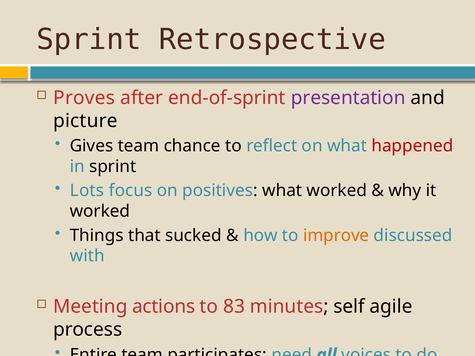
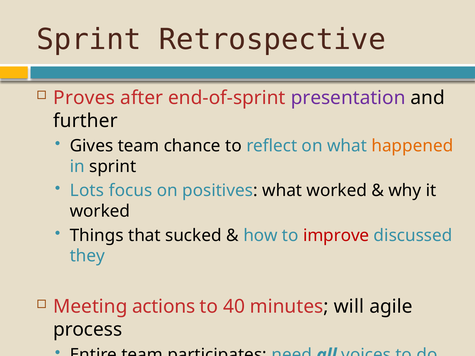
picture: picture -> further (85, 121)
happened colour: red -> orange (412, 146)
improve colour: orange -> red (336, 236)
with: with -> they (87, 256)
83: 83 -> 40 (234, 307)
self: self -> will (349, 307)
